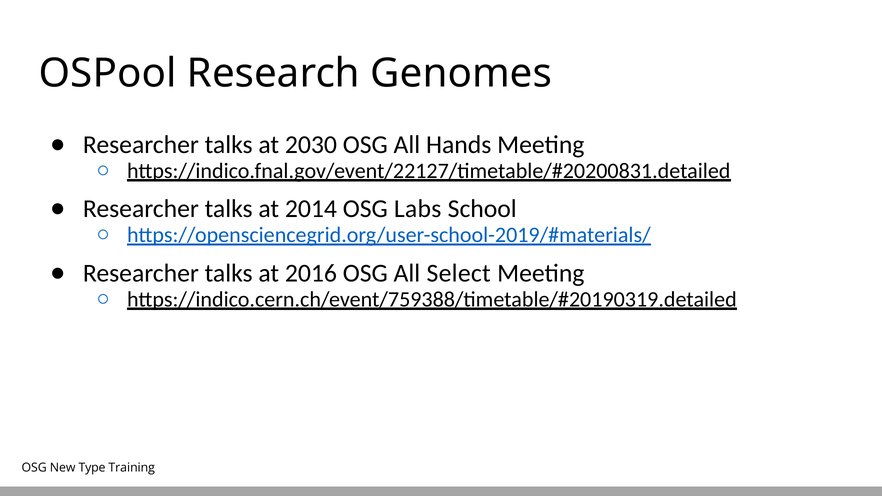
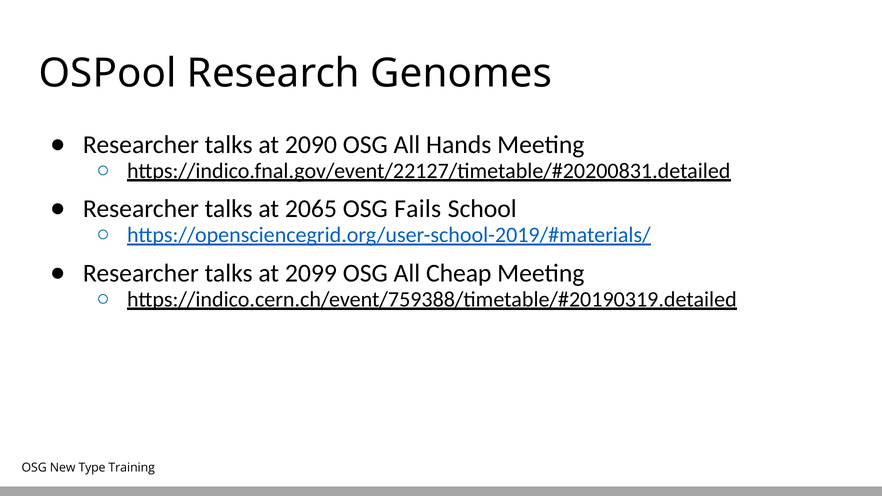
2030: 2030 -> 2090 (311, 145)
2014: 2014 -> 2065 (311, 209)
Labs: Labs -> Fails (418, 209)
2016: 2016 -> 2099 (311, 273)
Select: Select -> Cheap (459, 273)
